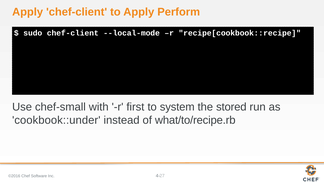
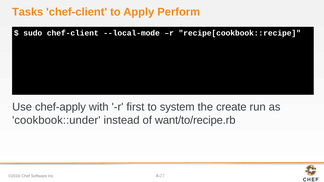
Apply: Apply -> Tasks (28, 12)
chef-small: chef-small -> chef-apply (60, 107)
stored: stored -> create (231, 107)
what/to/recipe.rb: what/to/recipe.rb -> want/to/recipe.rb (195, 120)
